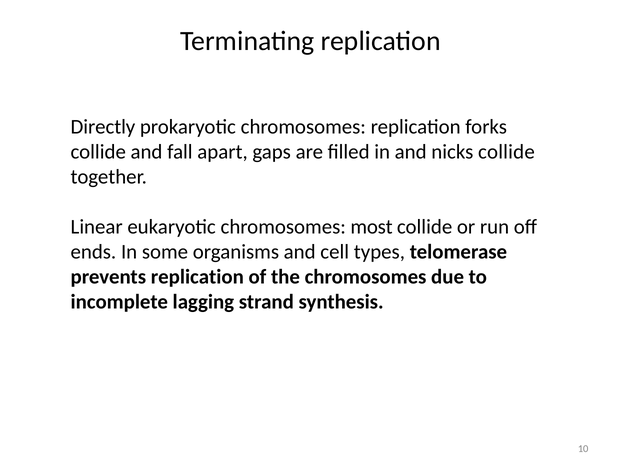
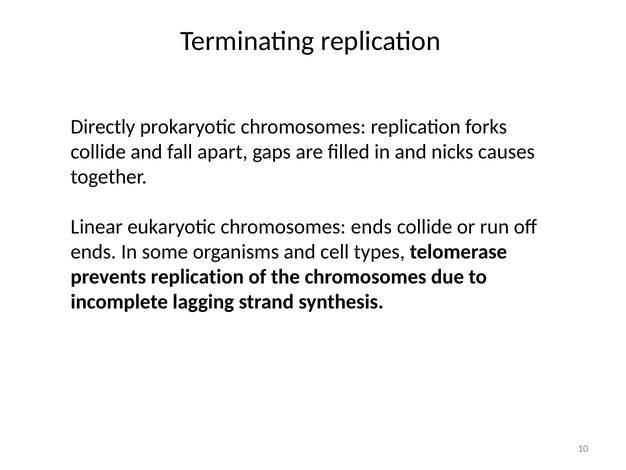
nicks collide: collide -> causes (506, 152)
chromosomes most: most -> ends (371, 227)
